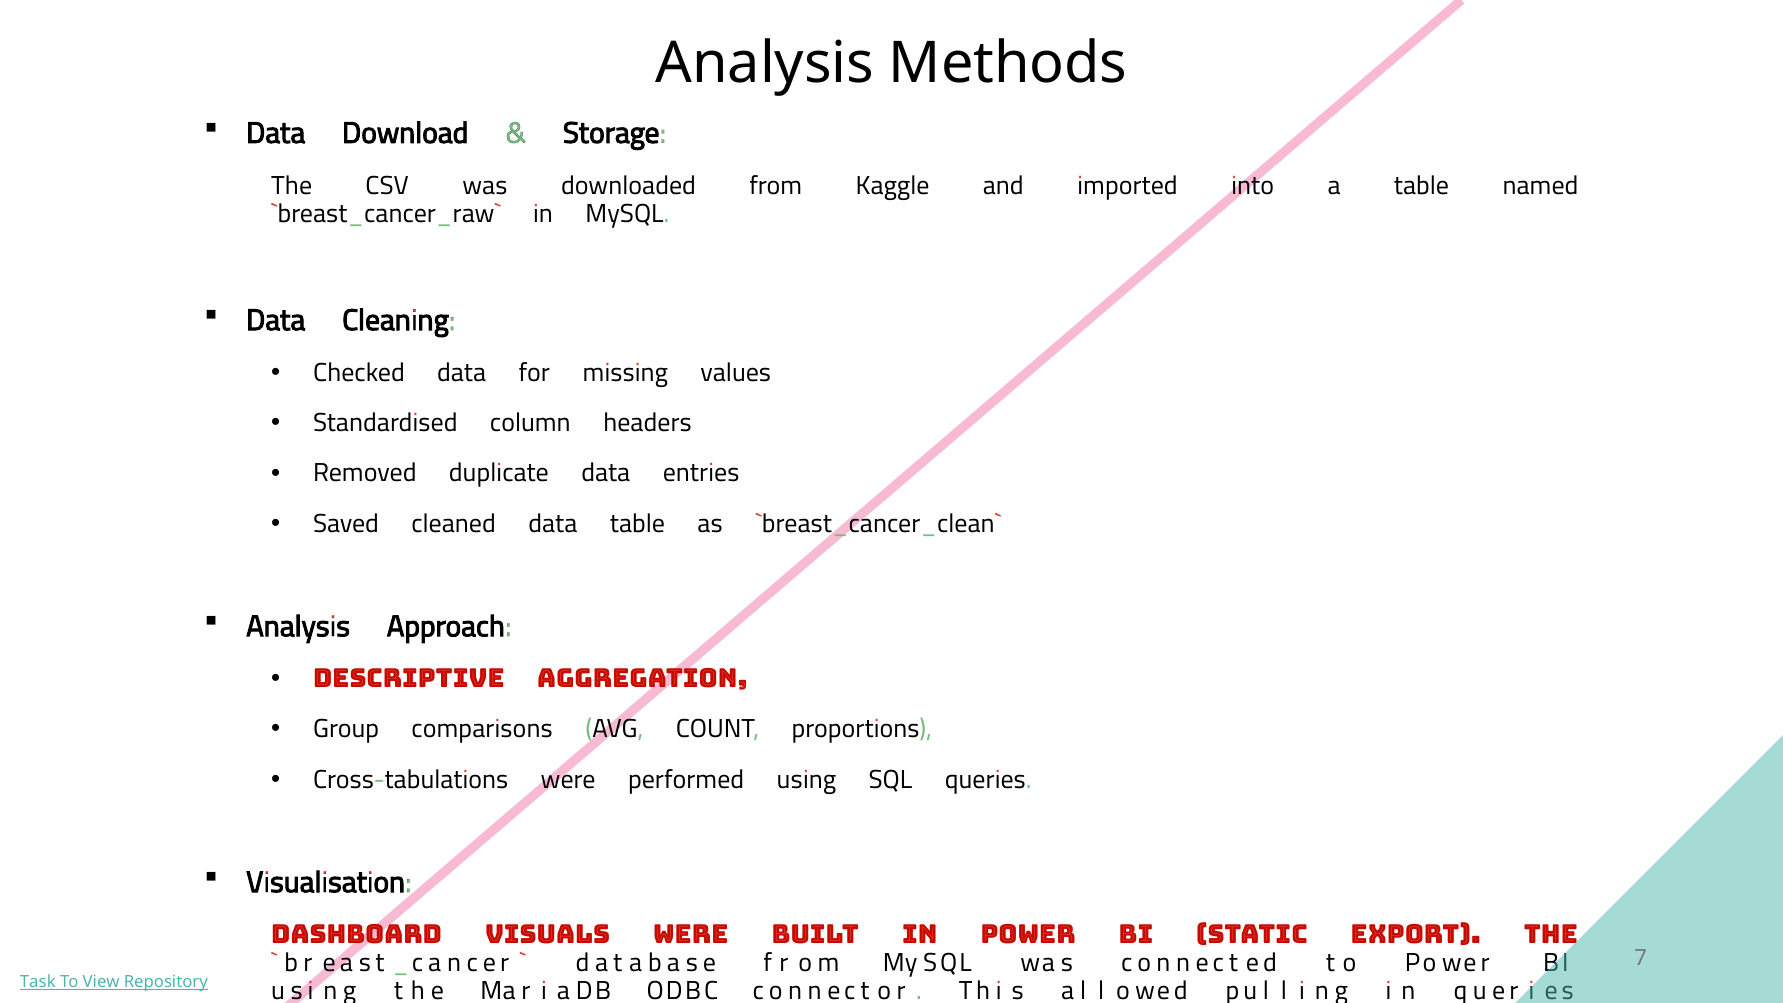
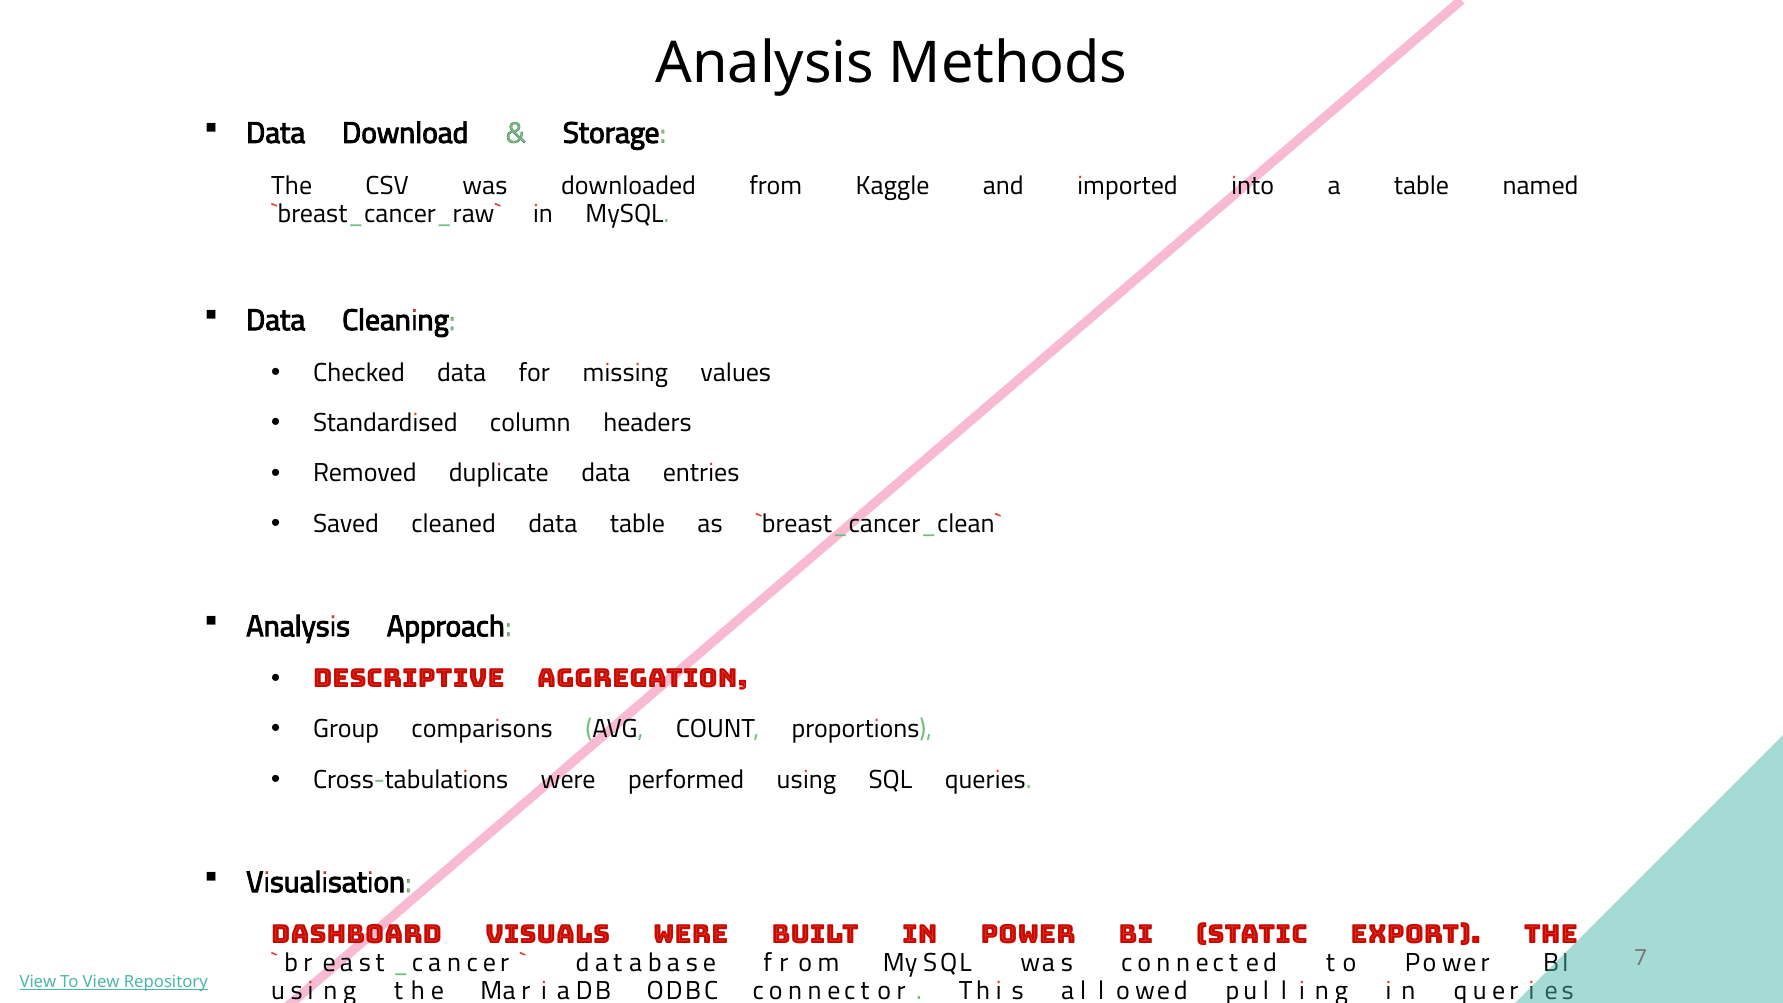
Task: Task -> View (38, 982)
